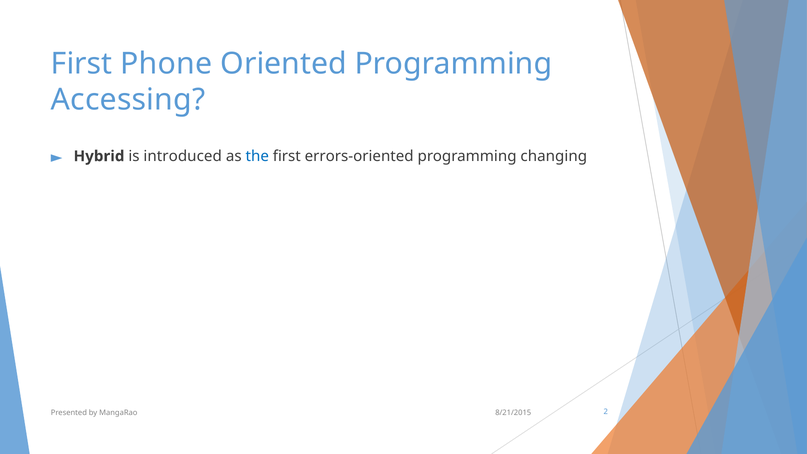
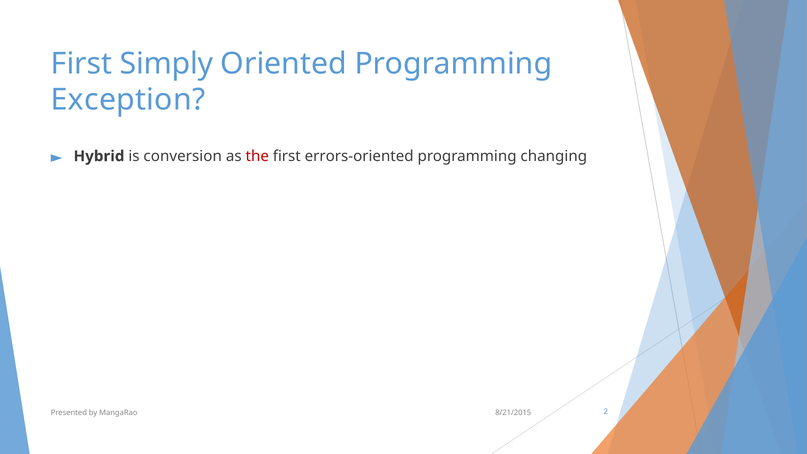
Phone: Phone -> Simply (166, 64)
Accessing: Accessing -> Exception (128, 100)
introduced: introduced -> conversion (183, 156)
the colour: blue -> red (257, 156)
